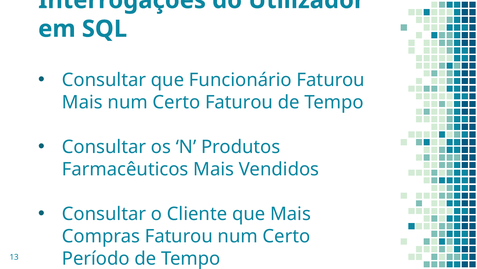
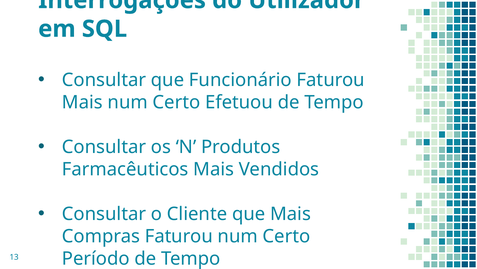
Certo Faturou: Faturou -> Efetuou (239, 102)
